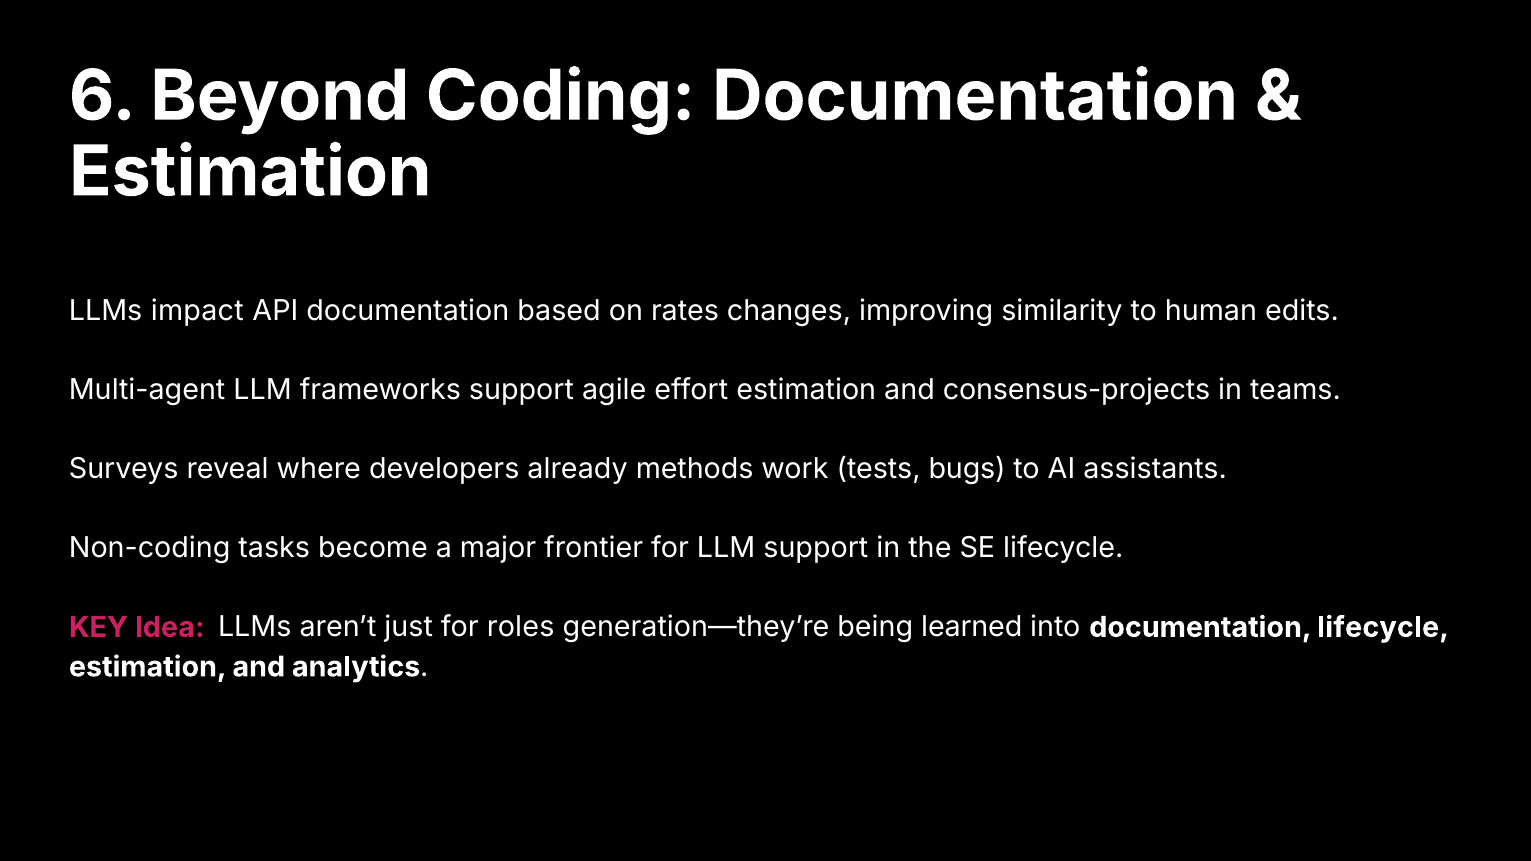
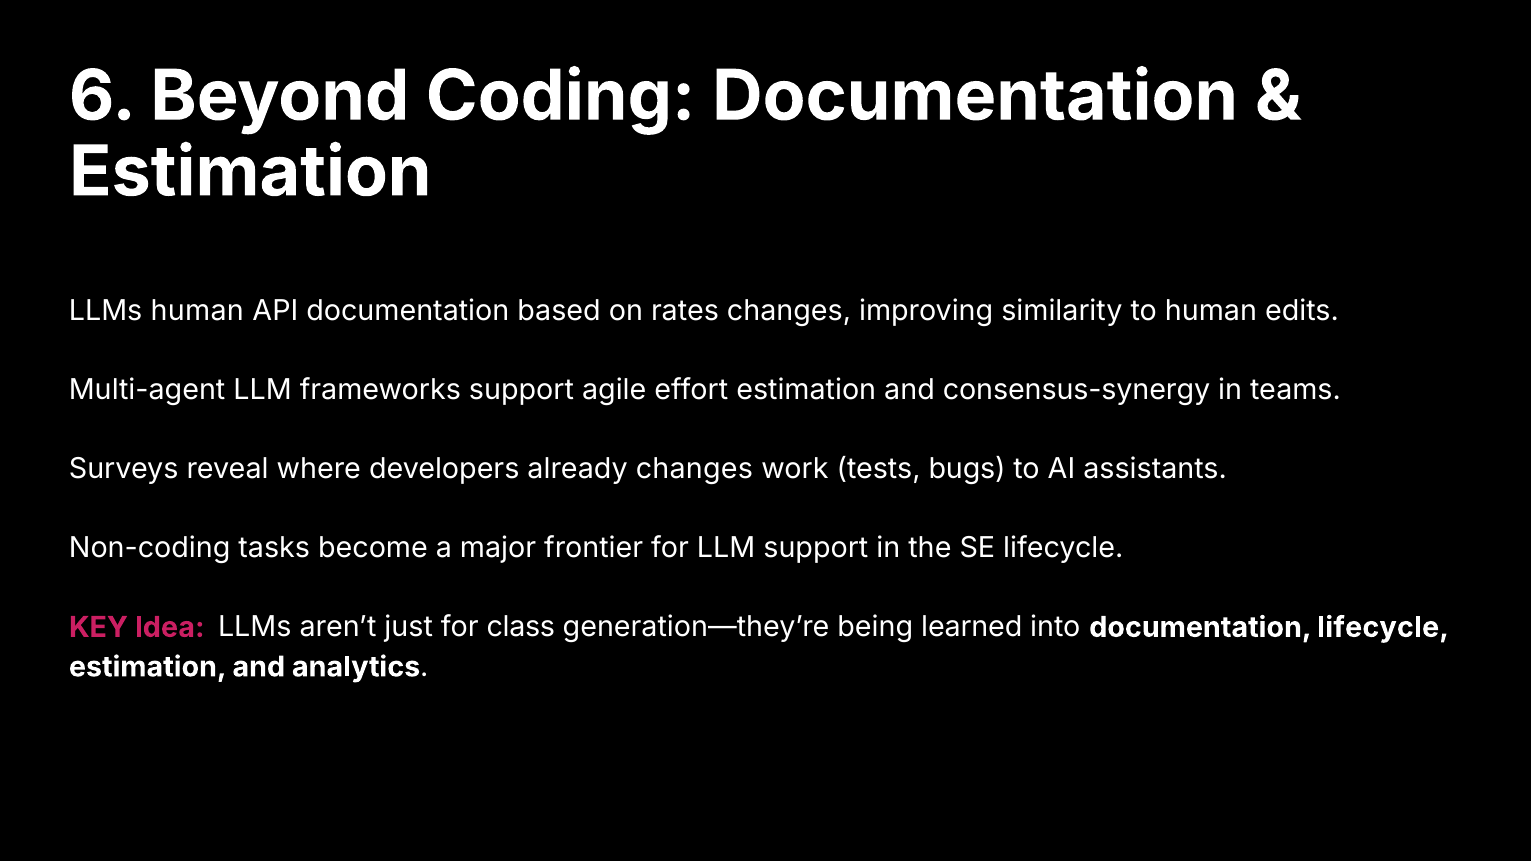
LLMs impact: impact -> human (197, 311)
consensus-projects: consensus-projects -> consensus-synergy (1077, 390)
already methods: methods -> changes (694, 469)
roles: roles -> class (521, 627)
